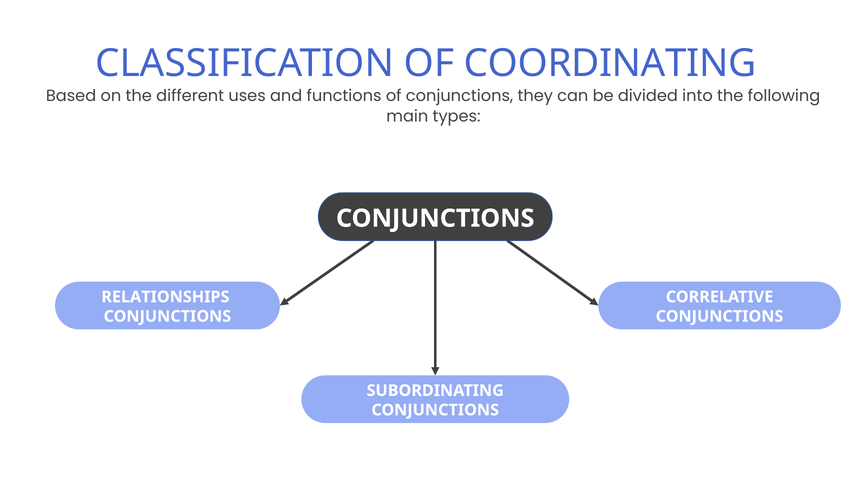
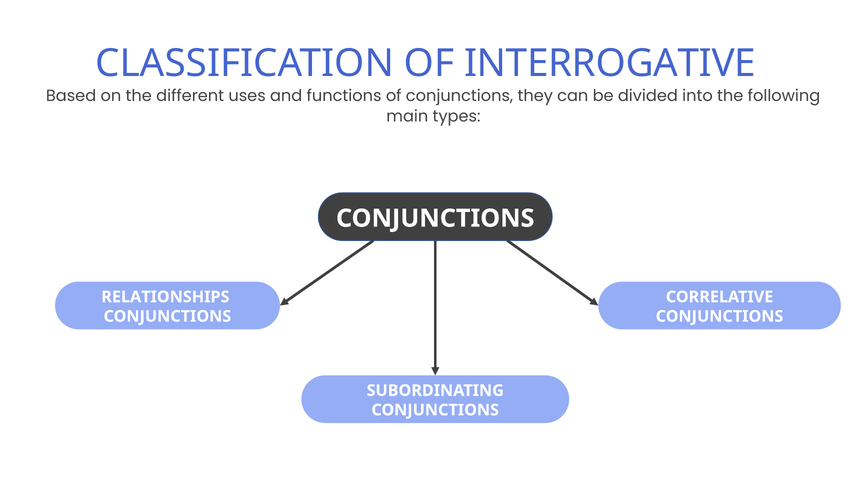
COORDINATING: COORDINATING -> INTERROGATIVE (610, 63)
